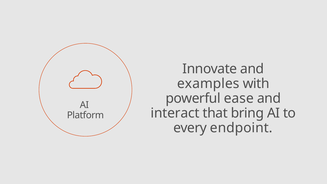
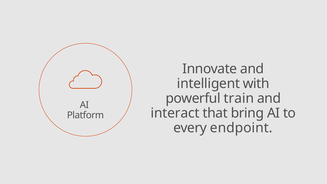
examples: examples -> intelligent (208, 84)
ease: ease -> train (239, 98)
